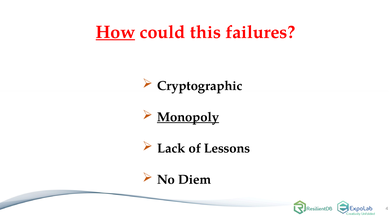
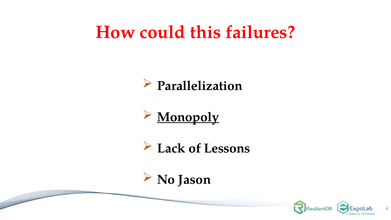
How underline: present -> none (115, 32)
Cryptographic: Cryptographic -> Parallelization (200, 86)
Diem: Diem -> Jason (195, 180)
